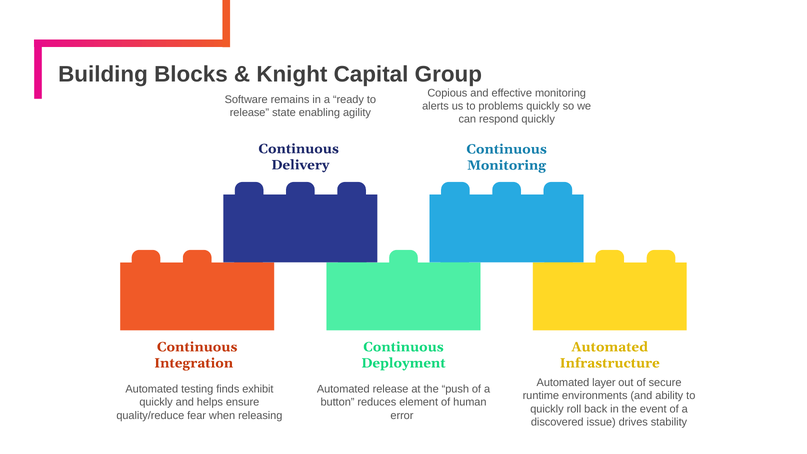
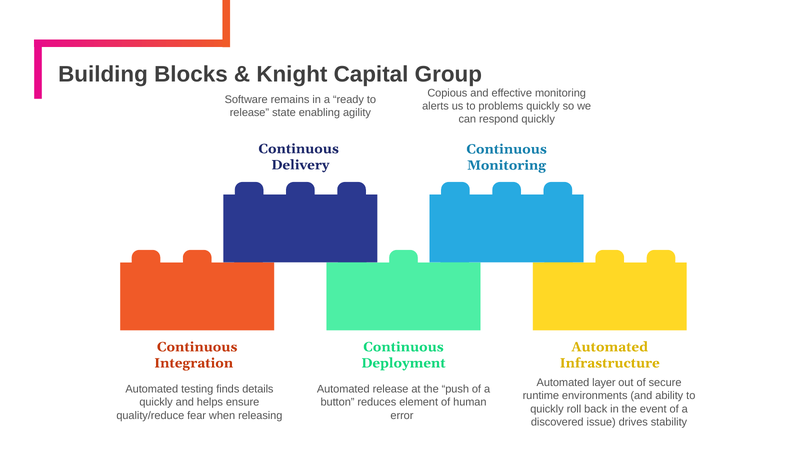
exhibit: exhibit -> details (258, 389)
